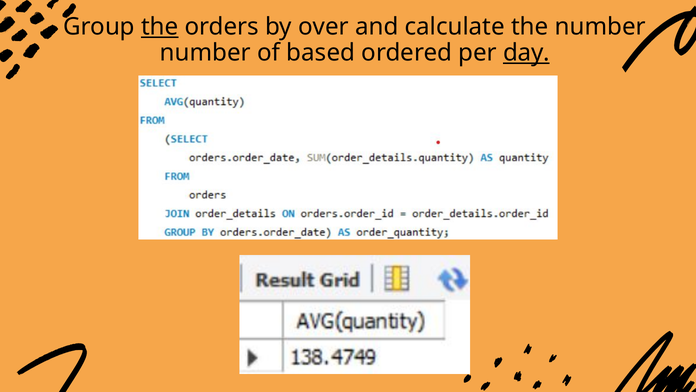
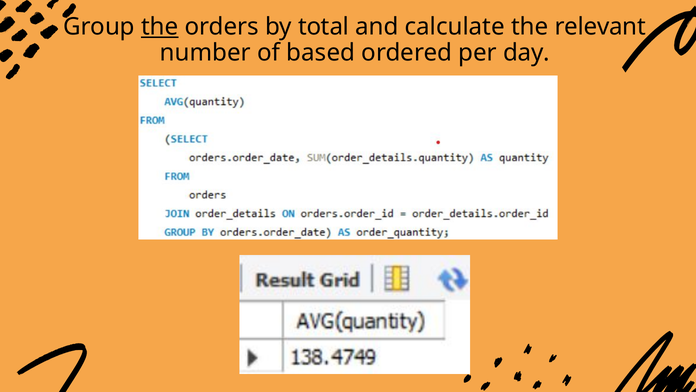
over: over -> total (324, 27)
the number: number -> relevant (600, 27)
day underline: present -> none (526, 53)
